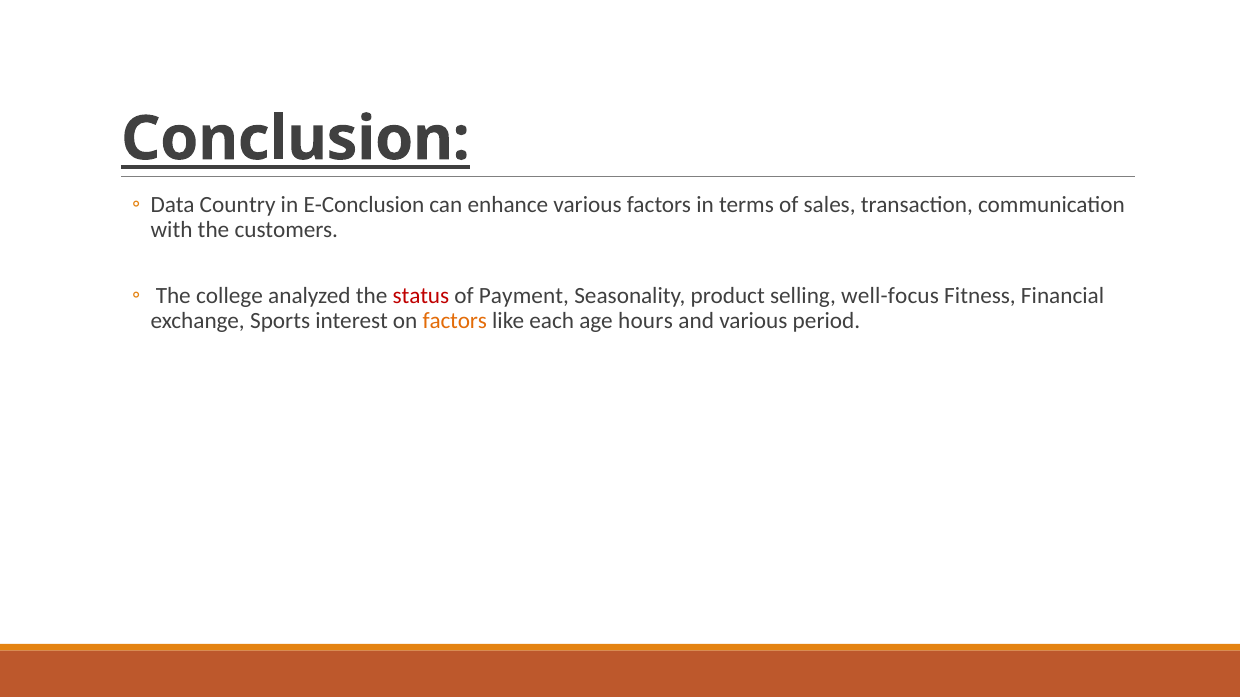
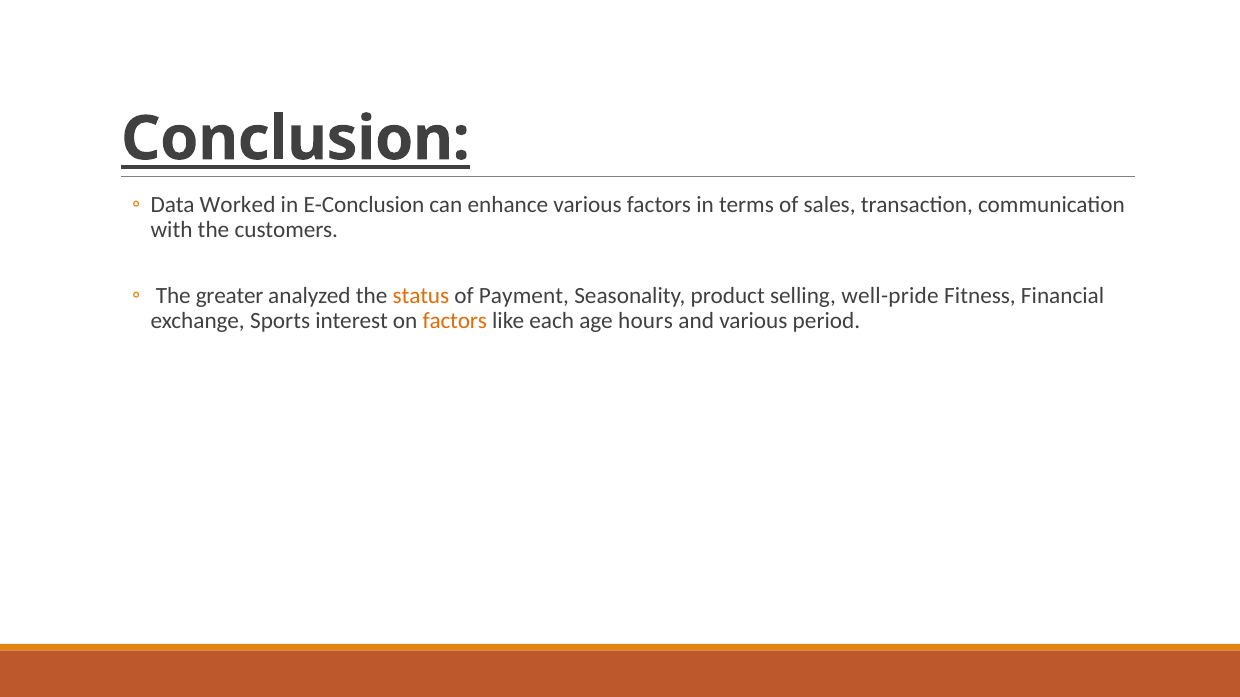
Country: Country -> Worked (238, 205)
college: college -> greater (230, 296)
status colour: red -> orange (421, 296)
well-focus: well-focus -> well-pride (890, 296)
